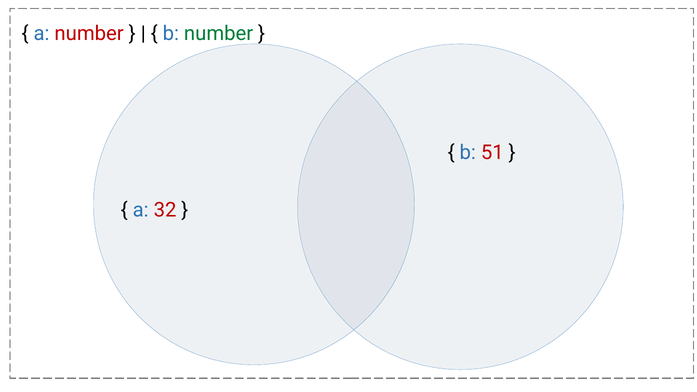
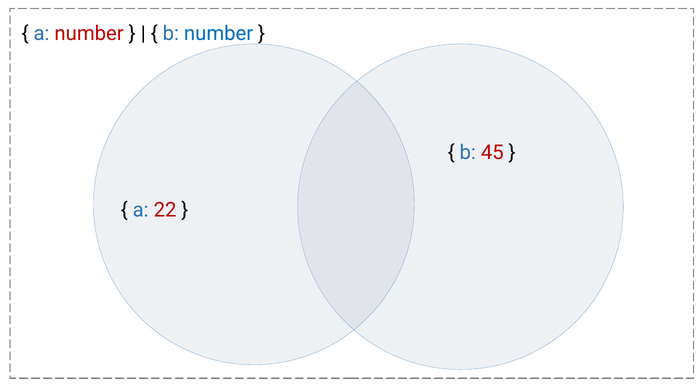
number colour: green -> blue (219, 34)
51: 51 -> 45 (492, 153)
32: 32 -> 22 (165, 210)
